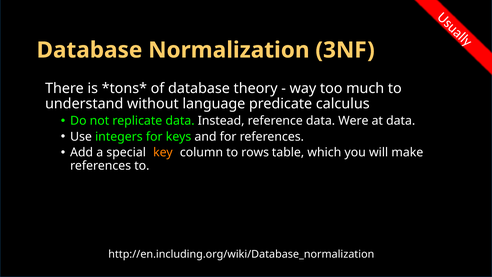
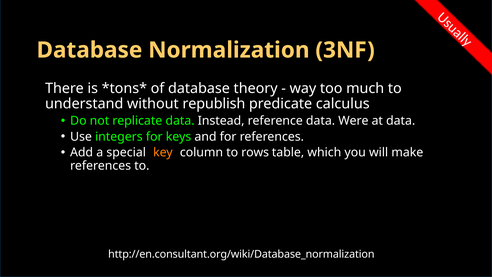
language: language -> republish (214, 104)
http://en.including.org/wiki/Database_normalization: http://en.including.org/wiki/Database_normalization -> http://en.consultant.org/wiki/Database_normalization (241, 254)
